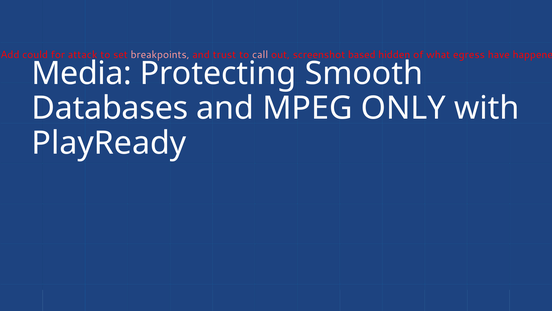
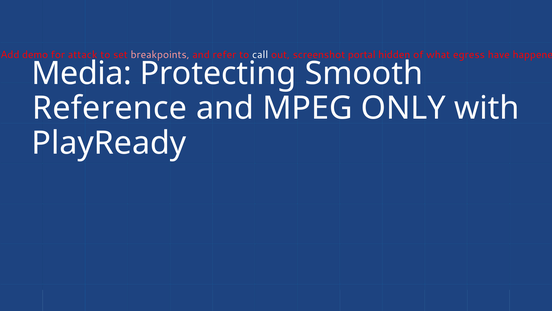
could: could -> demo (35, 55)
trust: trust -> refer (224, 55)
call colour: pink -> white (260, 55)
based: based -> portal (362, 55)
Databases: Databases -> Reference (110, 108)
